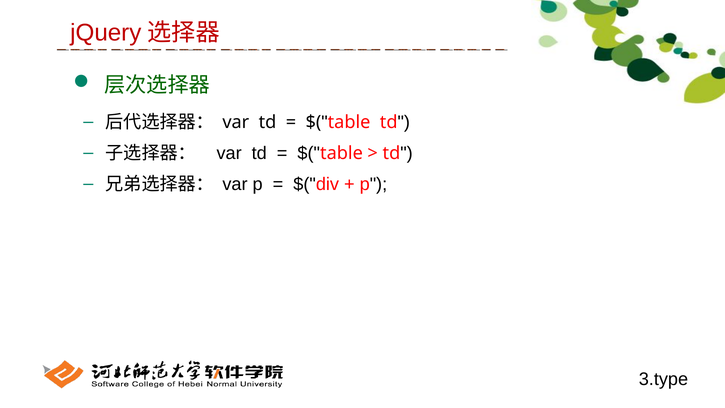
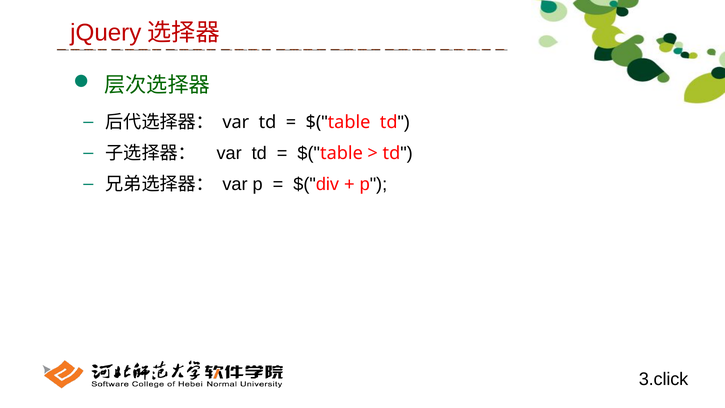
3.type: 3.type -> 3.click (664, 379)
